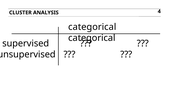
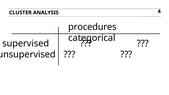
categorical: categorical -> procedures (92, 27)
